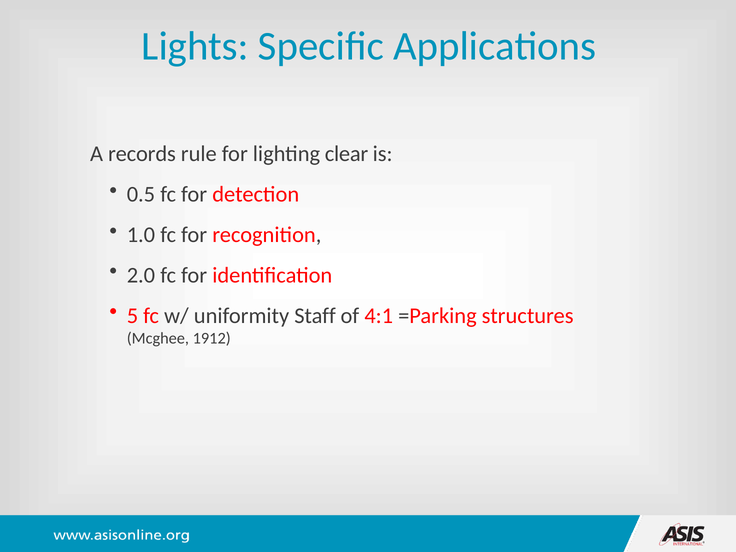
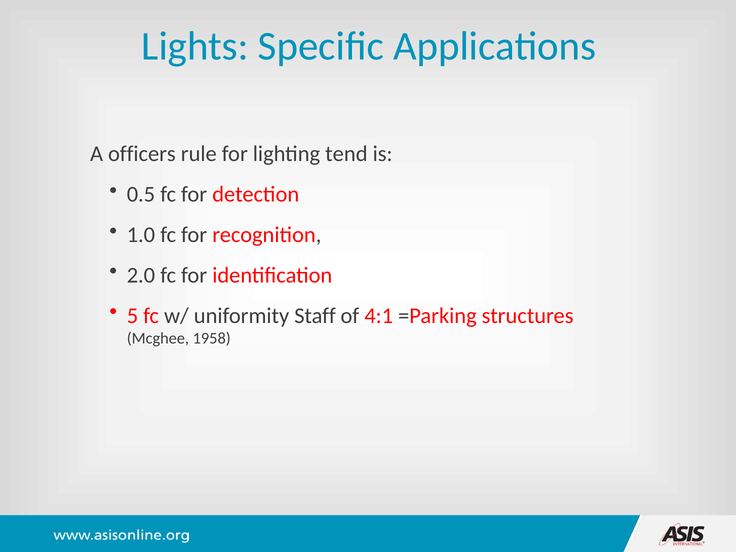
records: records -> officers (142, 154)
clear: clear -> tend (346, 154)
1912: 1912 -> 1958 (212, 339)
